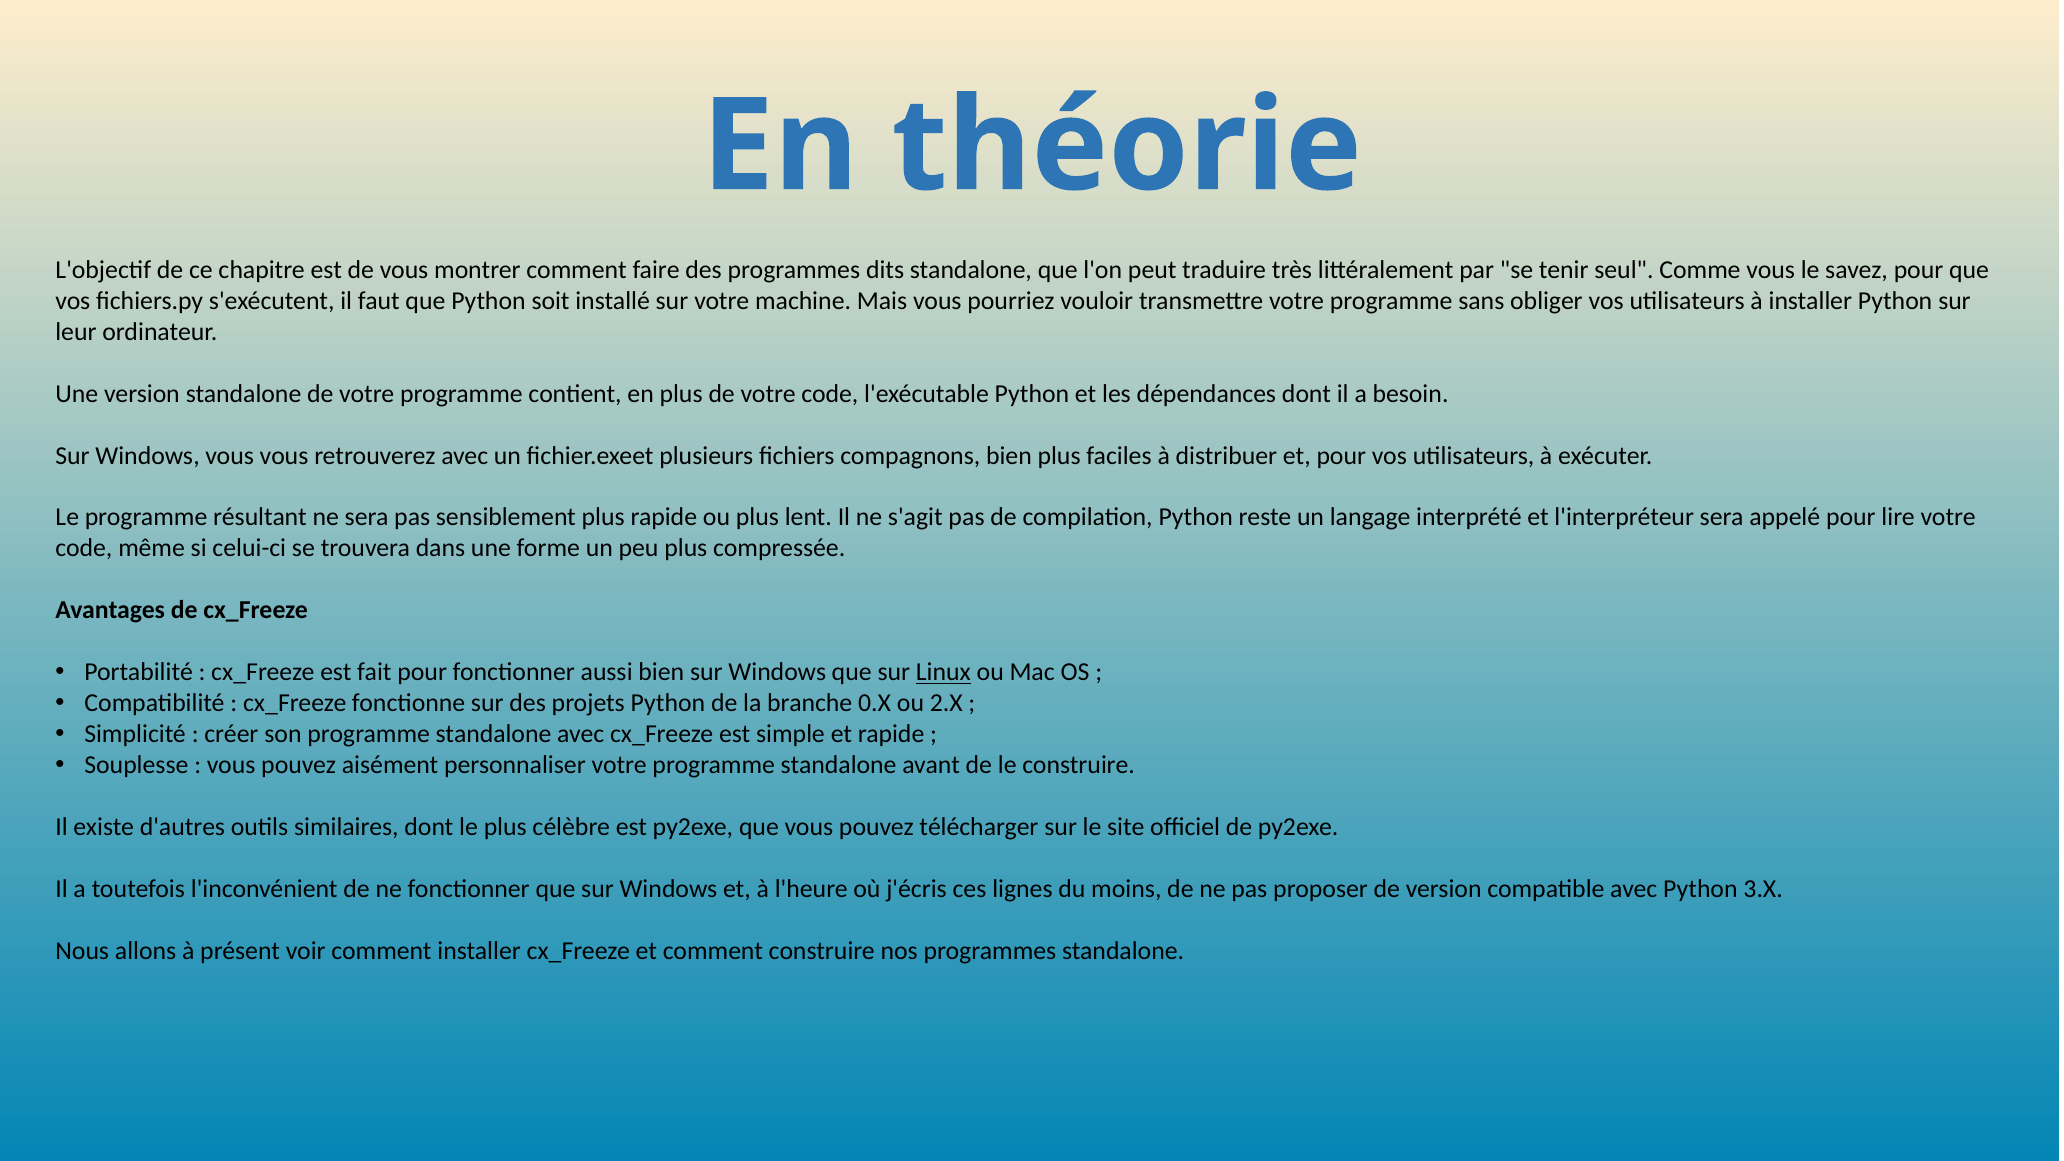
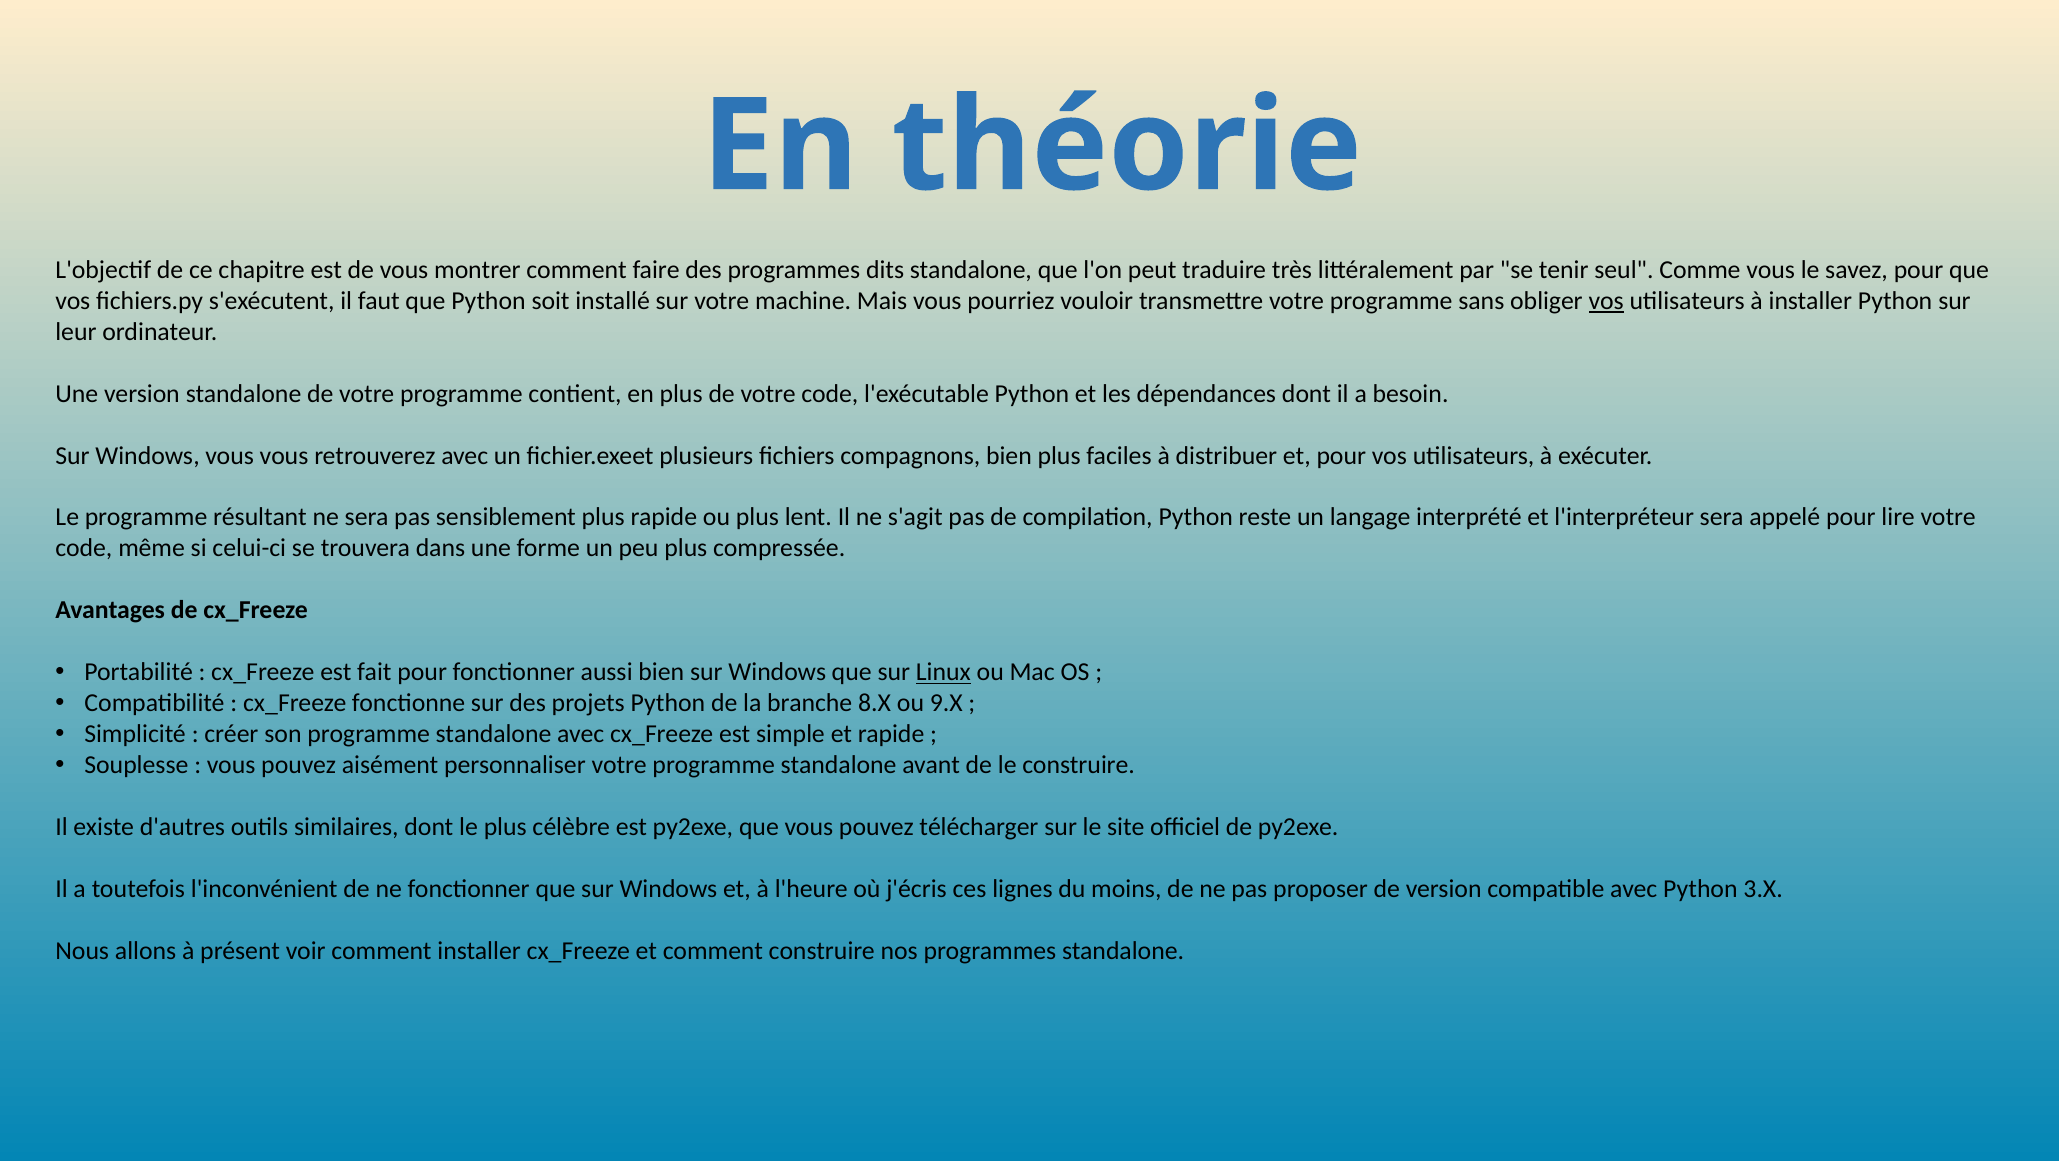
vos underline: none -> present (1606, 301)
0.X: 0.X -> 8.X (875, 703)
2.X: 2.X -> 9.X (946, 703)
